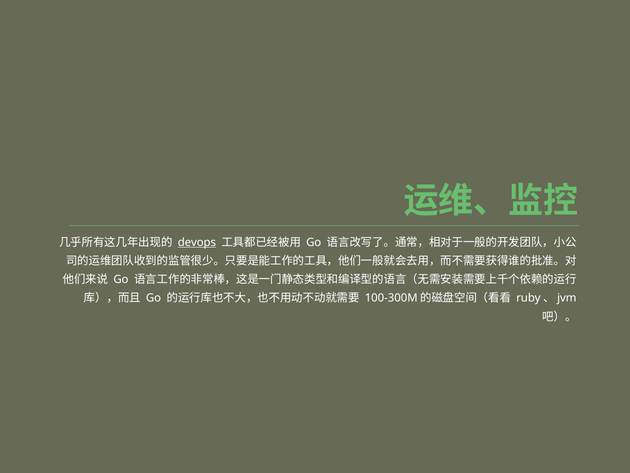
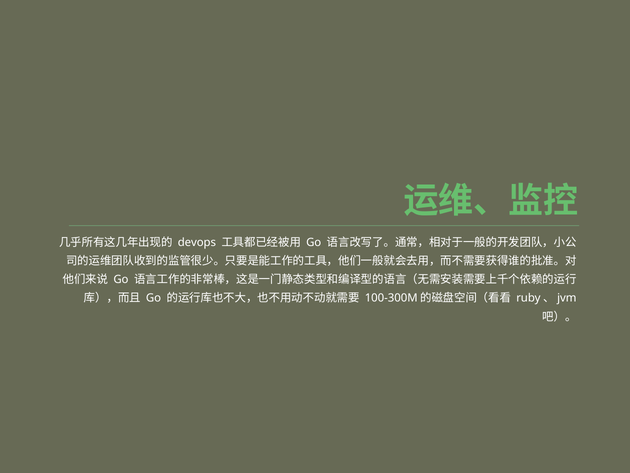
devops underline: present -> none (197, 242)
